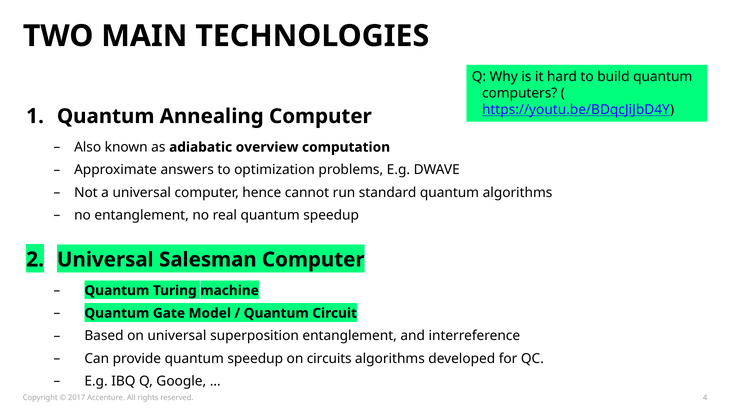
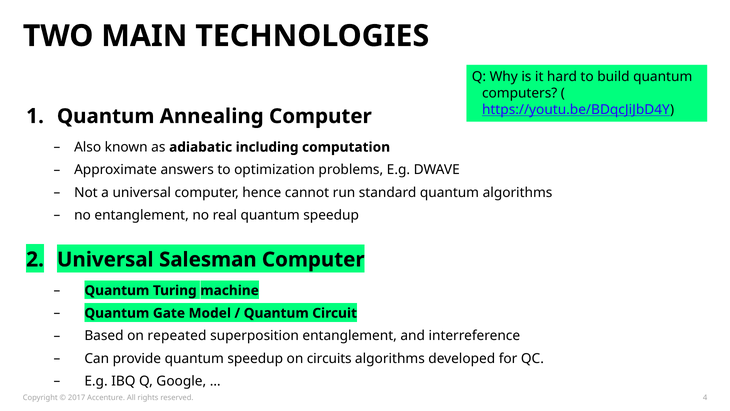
overview: overview -> including (267, 147)
on universal: universal -> repeated (177, 336)
